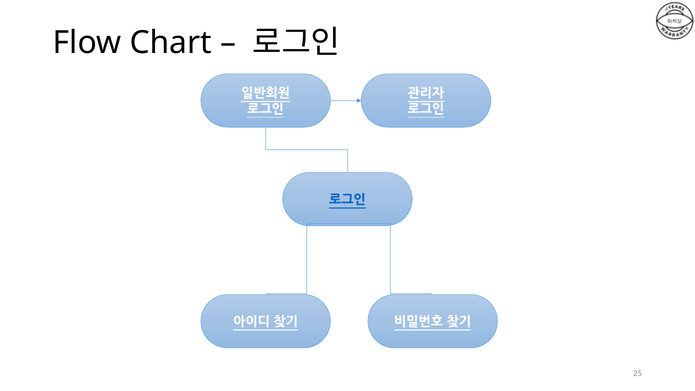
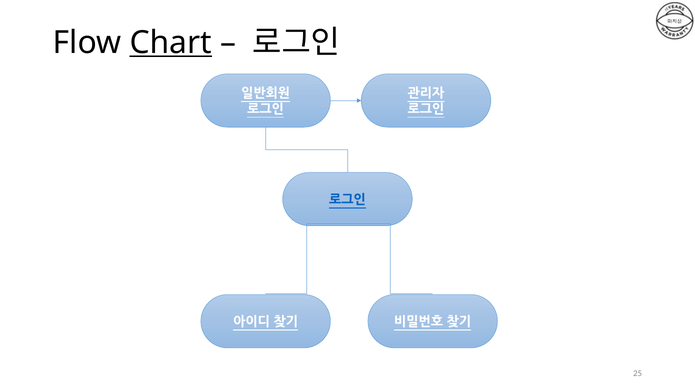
Chart underline: none -> present (171, 43)
